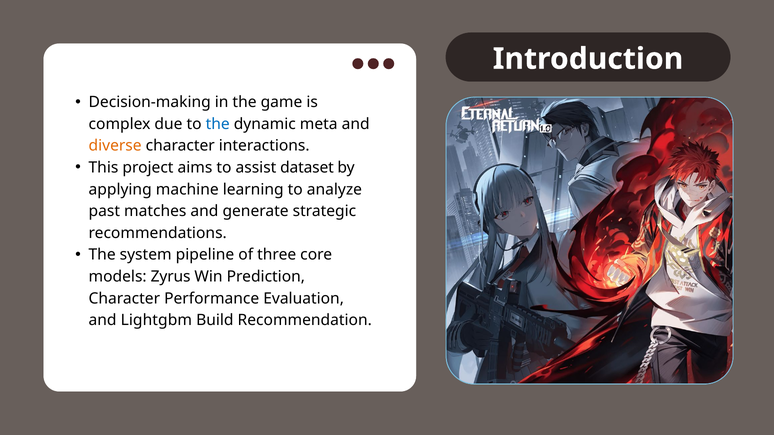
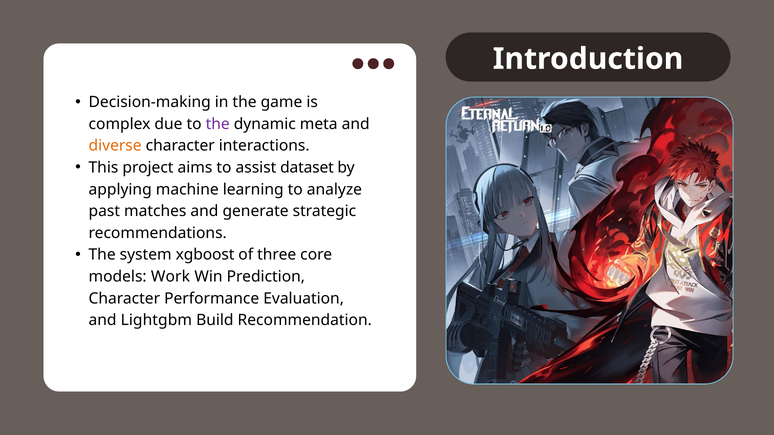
the colour: blue -> purple (218, 124)
pipeline: pipeline -> xgboost (205, 255)
Zyrus: Zyrus -> Work (170, 277)
